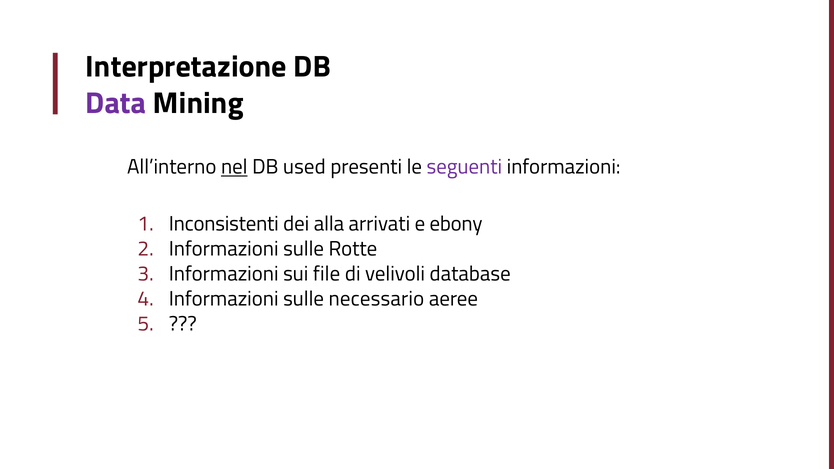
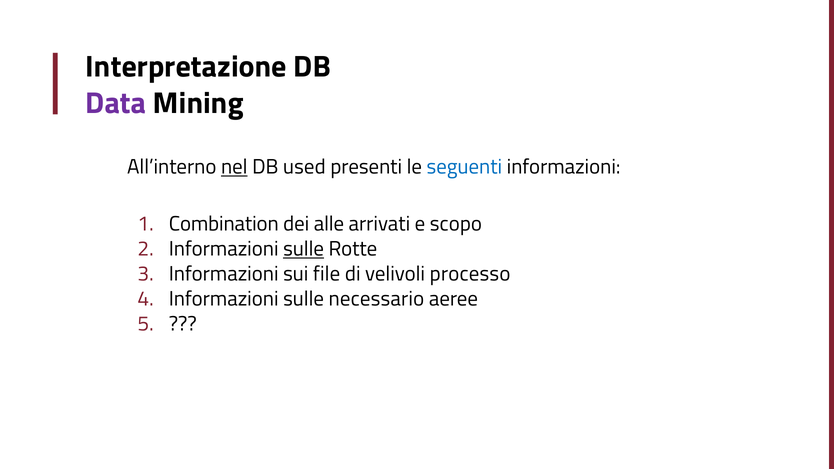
seguenti colour: purple -> blue (464, 167)
Inconsistenti: Inconsistenti -> Combination (224, 224)
alla: alla -> alle (329, 224)
ebony: ebony -> scopo (456, 224)
sulle underline: none -> present (304, 249)
database: database -> processo (470, 274)
